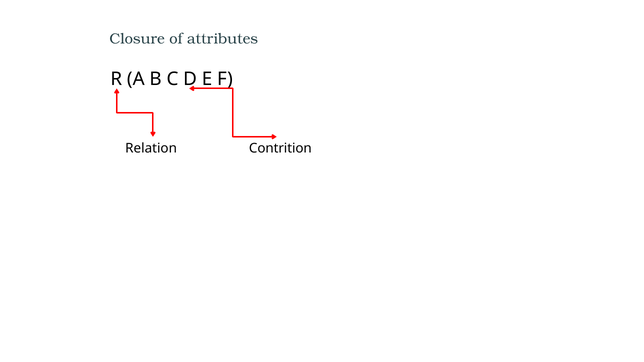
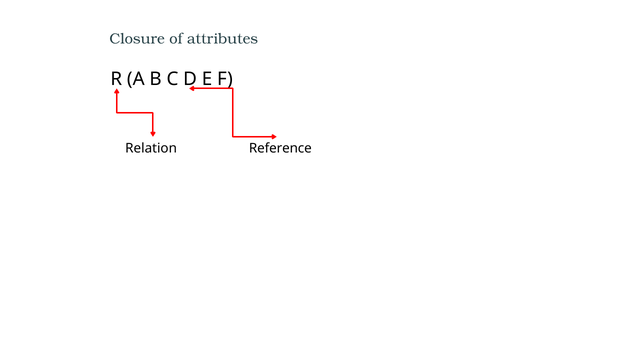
Contrition: Contrition -> Reference (280, 148)
